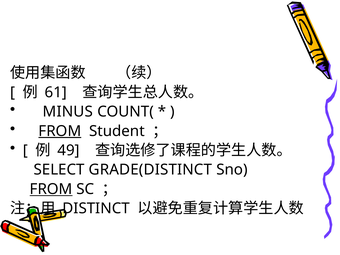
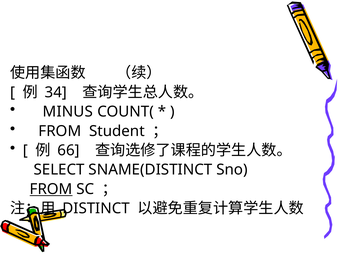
61: 61 -> 34 (56, 92)
FROM underline: present -> none (60, 131)
49: 49 -> 66 (69, 150)
GRADE(DISTINCT: GRADE(DISTINCT -> SNAME(DISTINCT (150, 170)
